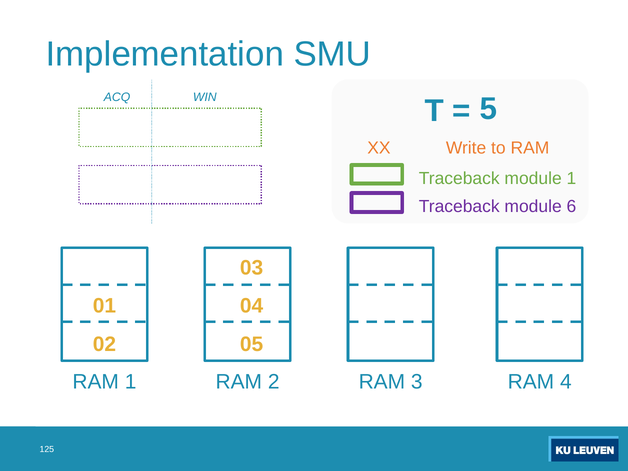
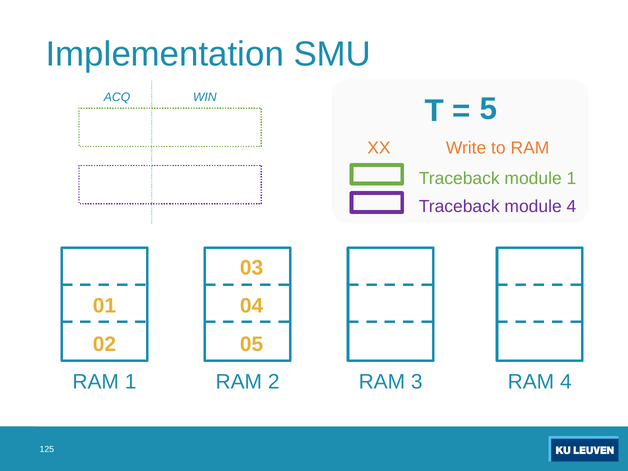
module 6: 6 -> 4 (571, 207)
